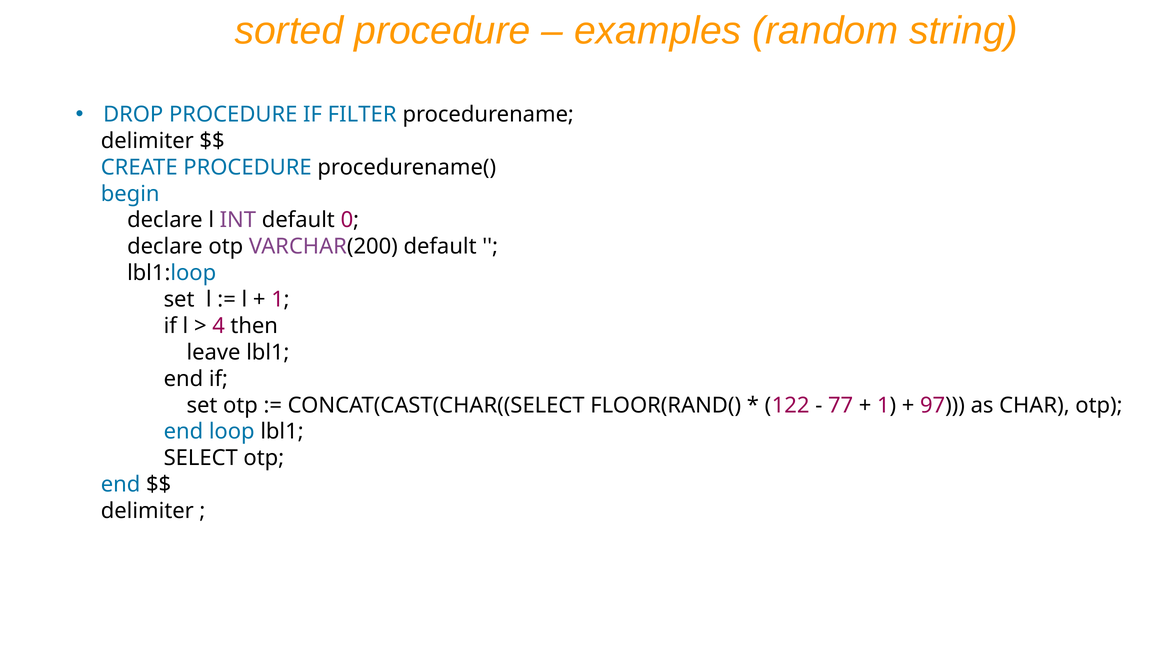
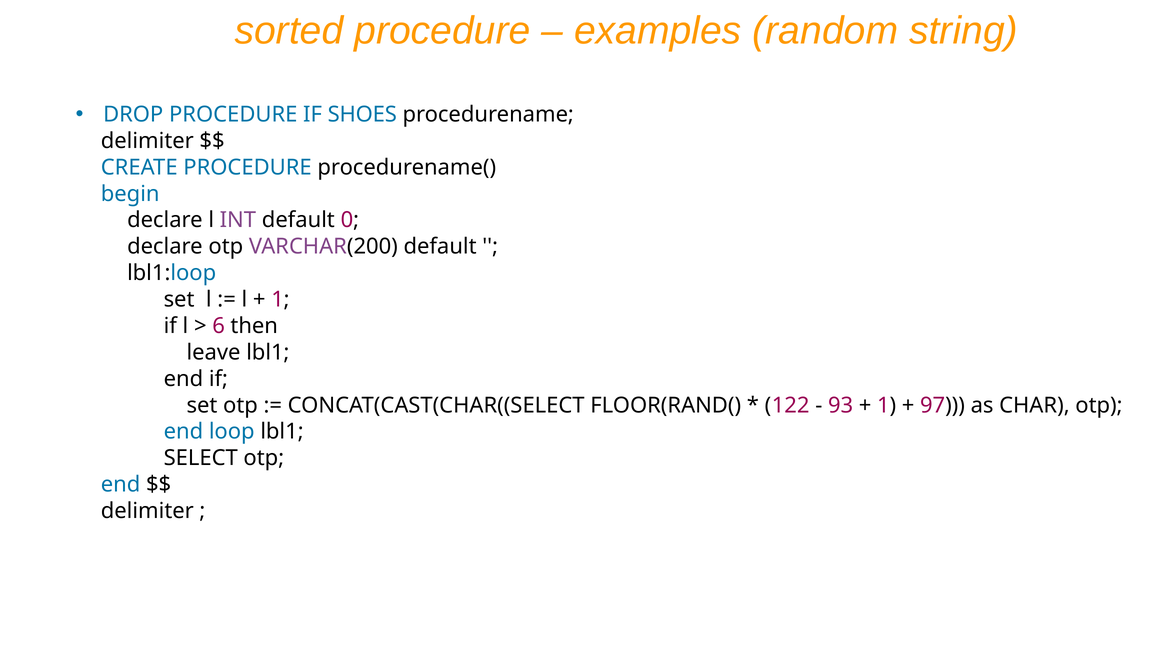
FILTER: FILTER -> SHOES (362, 114)
4: 4 -> 6 (219, 326)
77: 77 -> 93 (841, 405)
